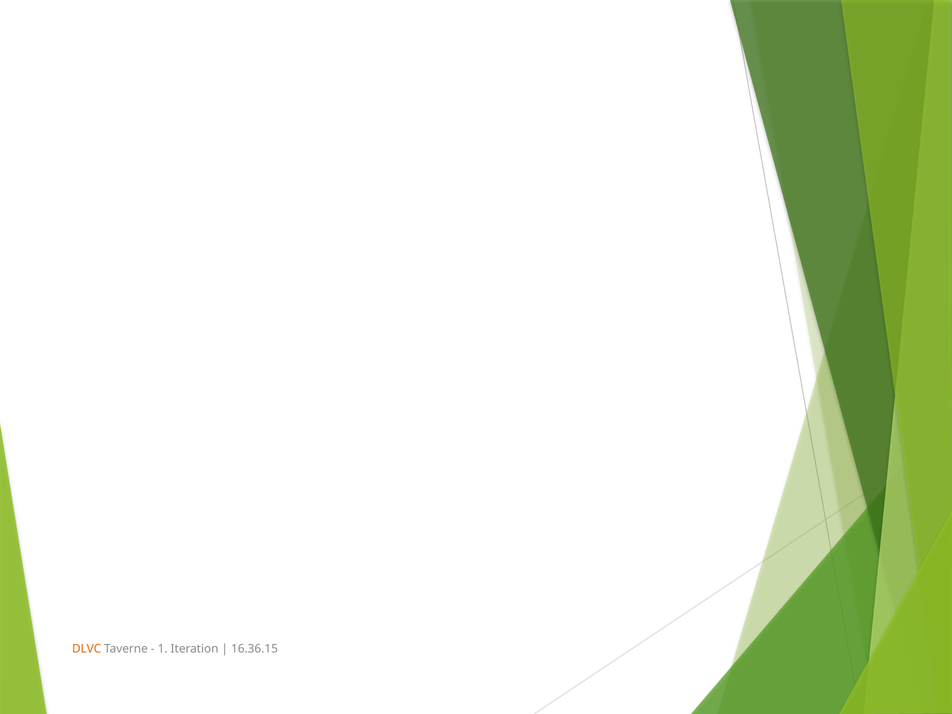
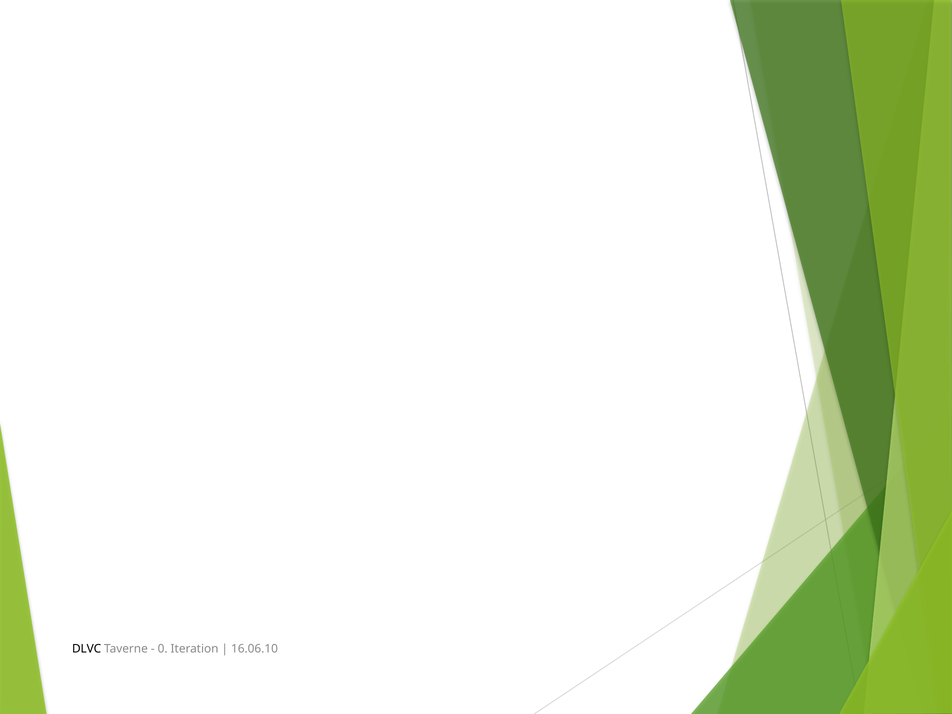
DLVC colour: orange -> black (87, 649)
1: 1 -> 0 (163, 649)
16.36.15: 16.36.15 -> 16.06.10 (255, 649)
